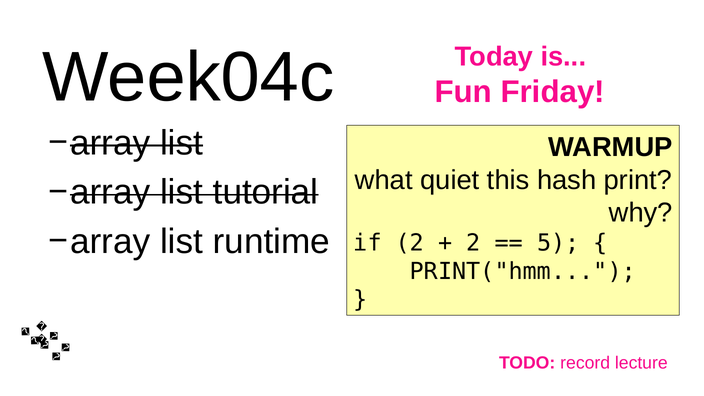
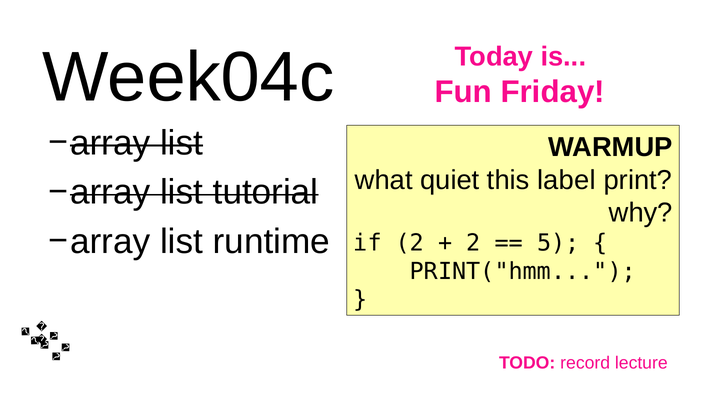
hash: hash -> label (567, 180)
